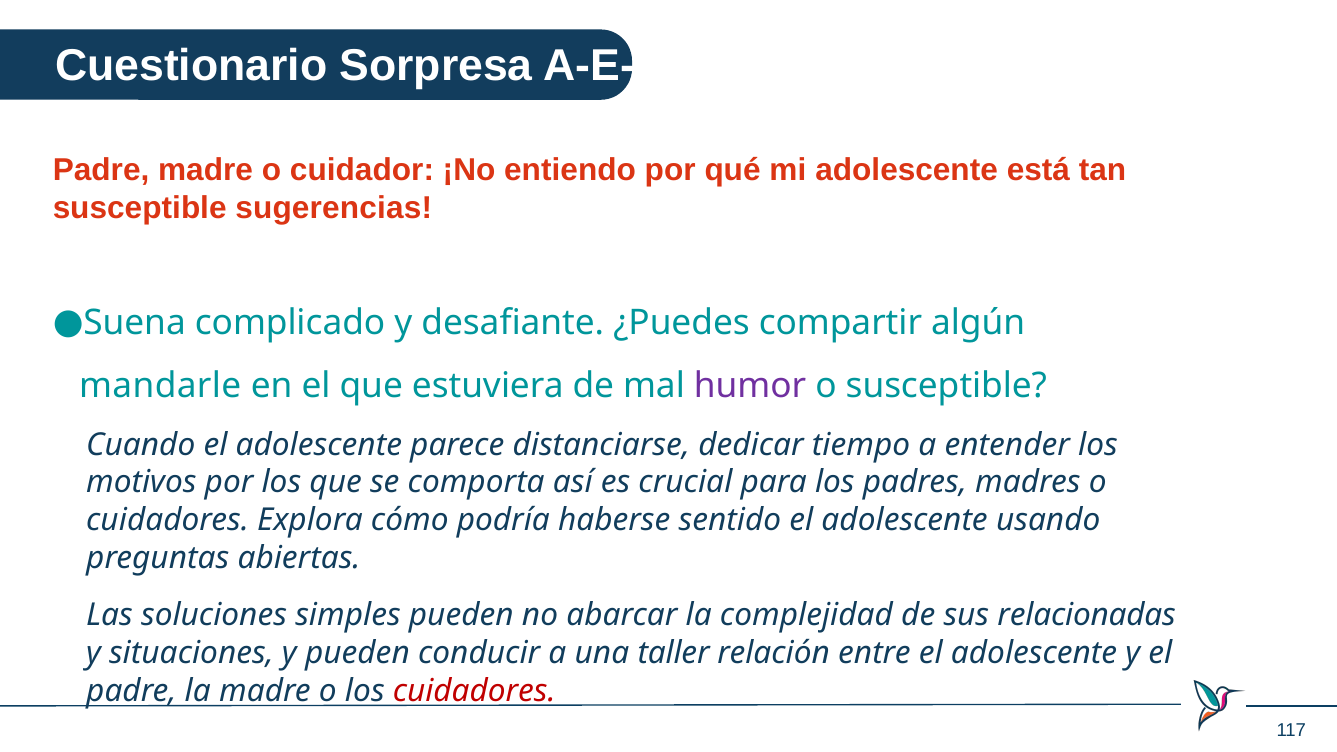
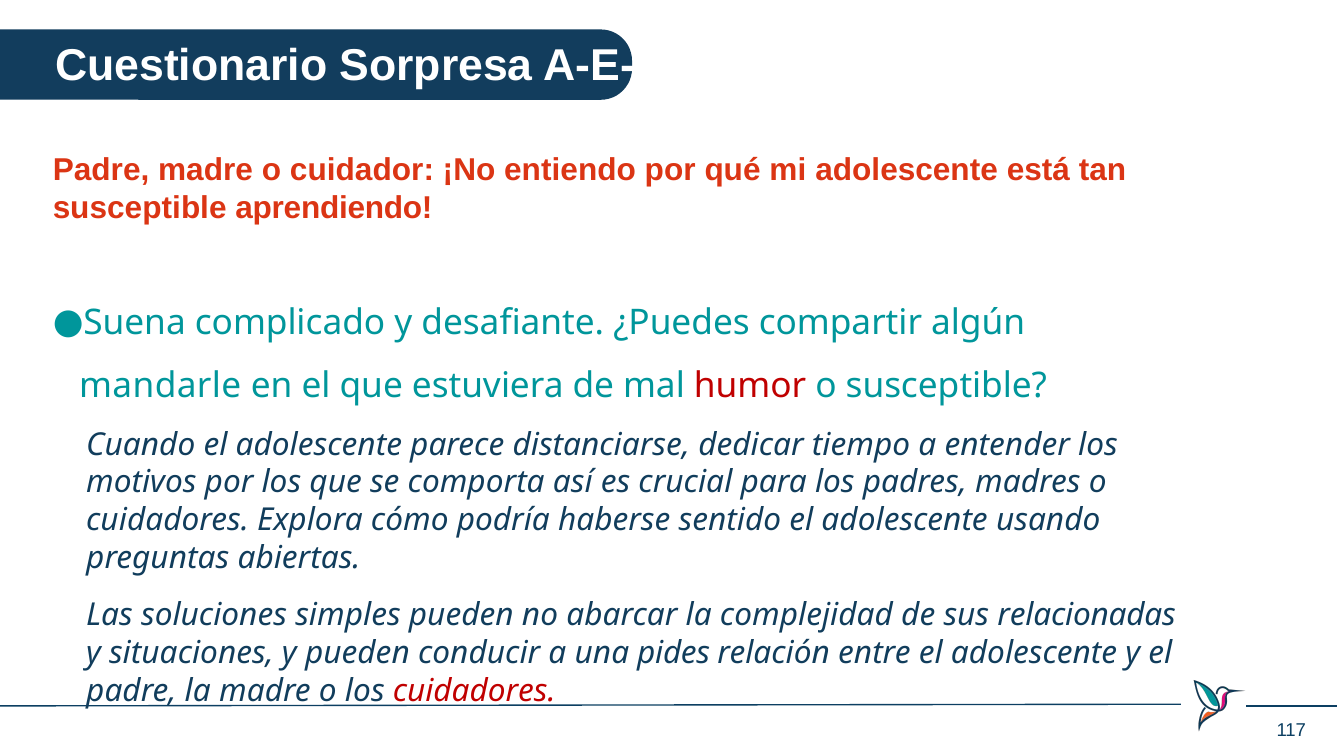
sugerencias: sugerencias -> aprendiendo (334, 208)
humor colour: purple -> red (750, 386)
taller: taller -> pides (674, 653)
